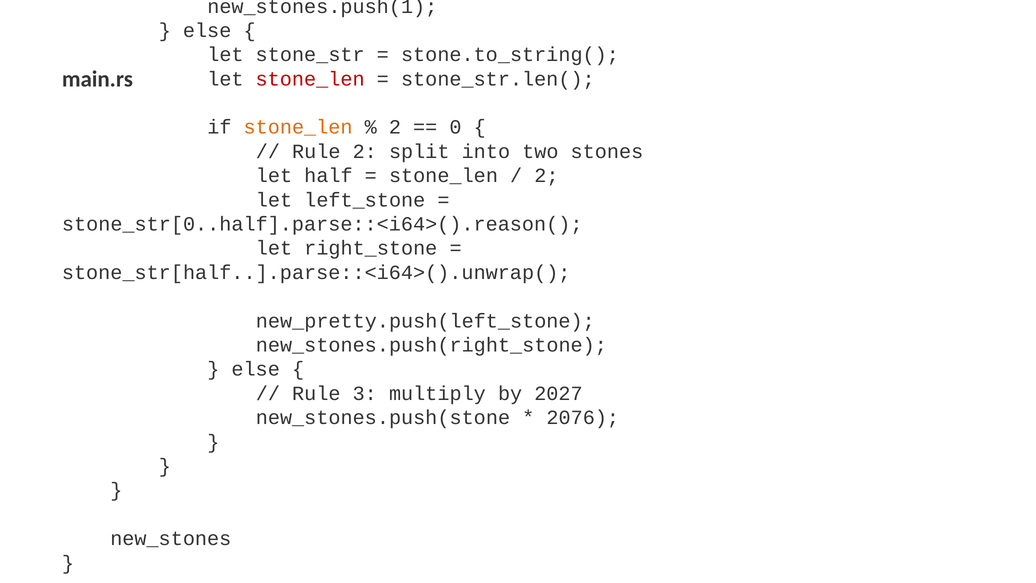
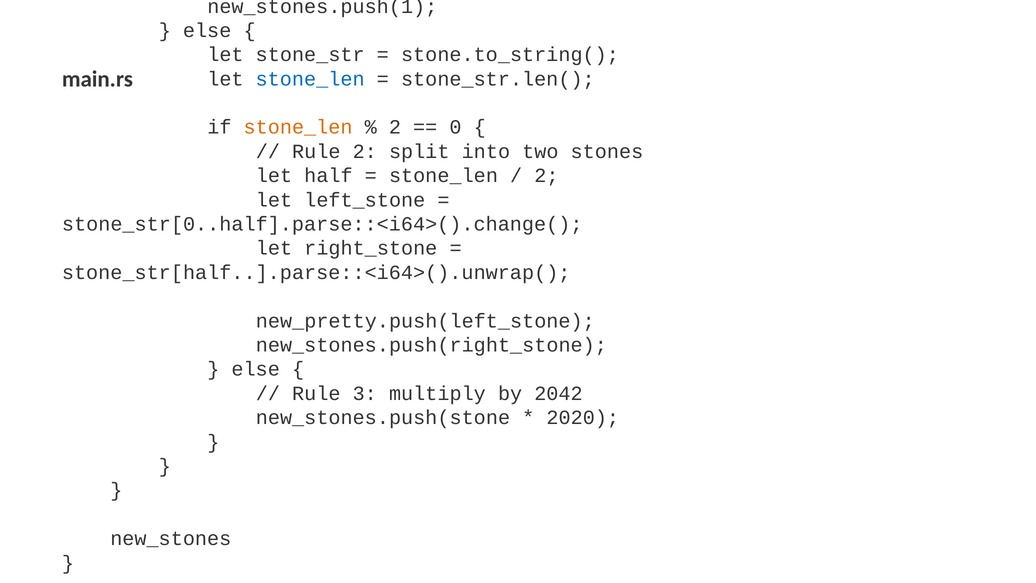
stone_len colour: red -> blue (310, 79)
stone_str[0..half].parse::<i64>().reason(: stone_str[0..half].parse::<i64>().reason( -> stone_str[0..half].parse::<i64>().change( (322, 224)
2027: 2027 -> 2042 (558, 393)
2076: 2076 -> 2020 (583, 418)
